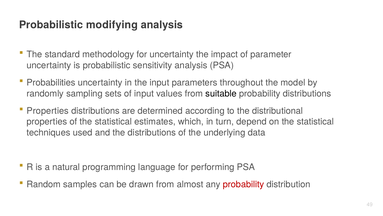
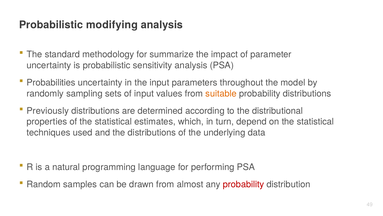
for uncertainty: uncertainty -> summarize (172, 54)
suitable colour: black -> orange (221, 93)
Properties: Properties -> Previously (48, 111)
